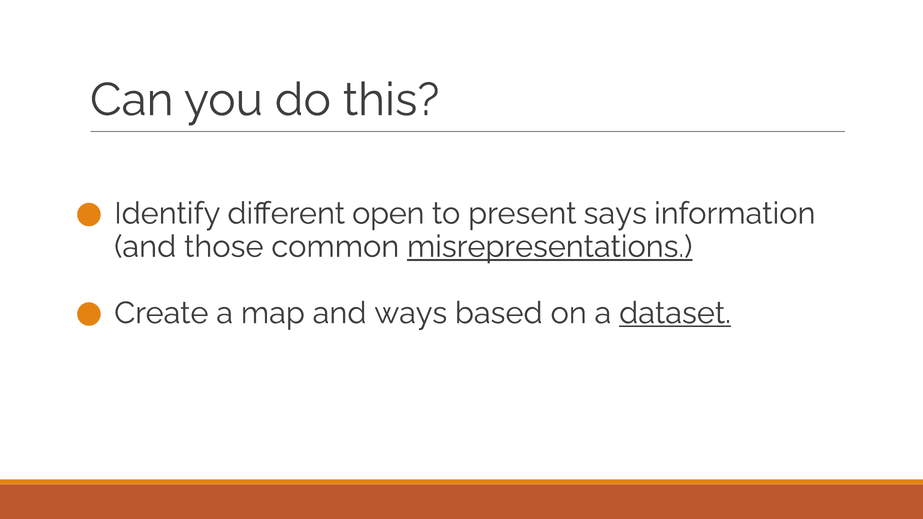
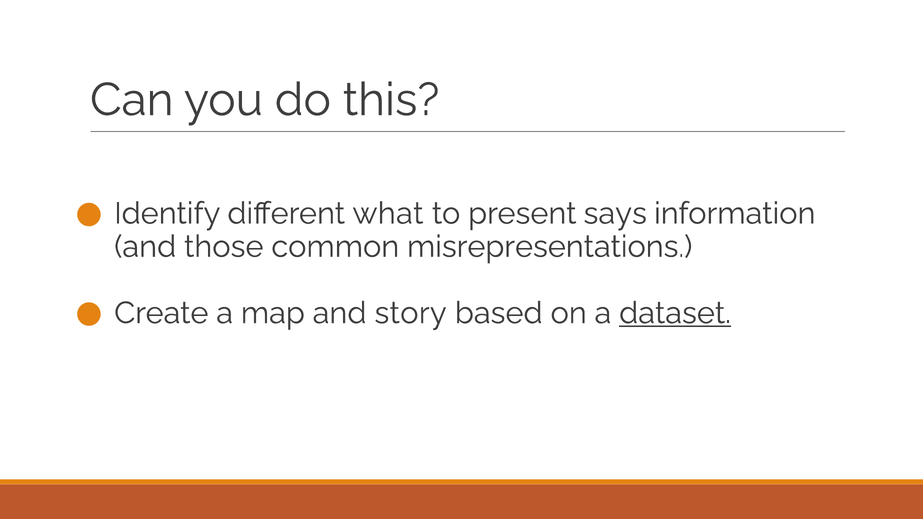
open: open -> what (388, 214)
misrepresentations underline: present -> none (550, 247)
ways: ways -> story (411, 313)
